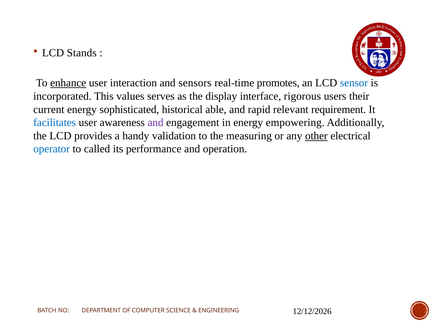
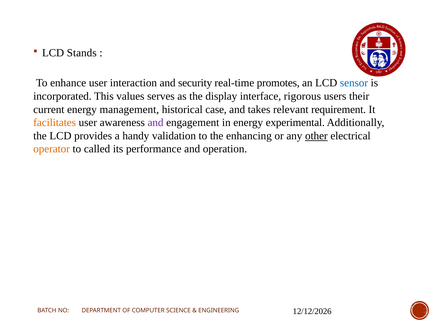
enhance underline: present -> none (68, 83)
sensors: sensors -> security (195, 83)
sophisticated: sophisticated -> management (129, 109)
able: able -> case (216, 109)
rapid: rapid -> takes (259, 109)
facilitates colour: blue -> orange (55, 123)
empowering: empowering -> experimental (295, 123)
measuring: measuring -> enhancing (249, 136)
operator colour: blue -> orange (52, 149)
